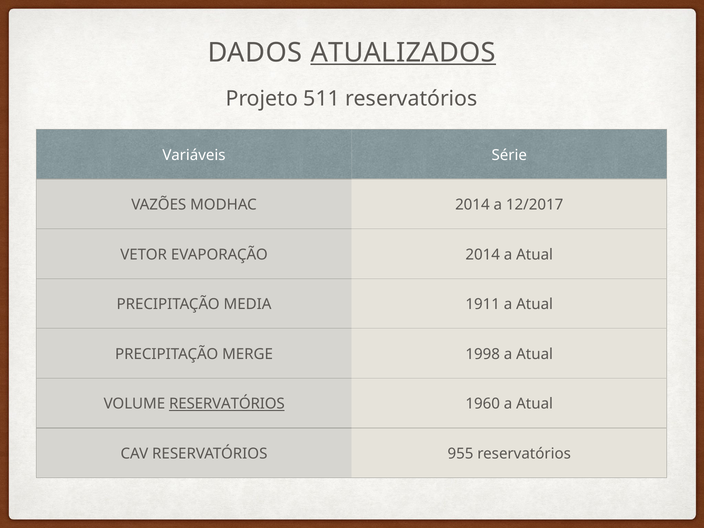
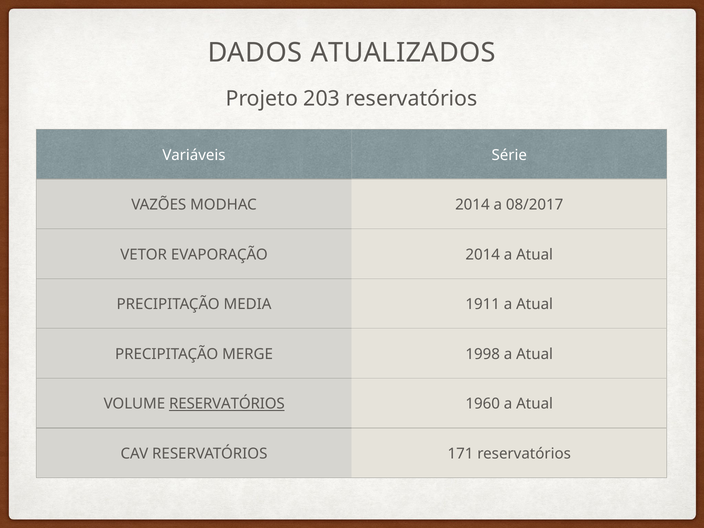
ATUALIZADOS underline: present -> none (403, 53)
511: 511 -> 203 (322, 99)
12/2017: 12/2017 -> 08/2017 (535, 205)
955: 955 -> 171 (461, 454)
